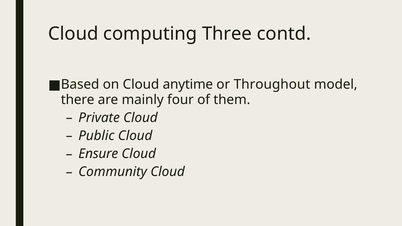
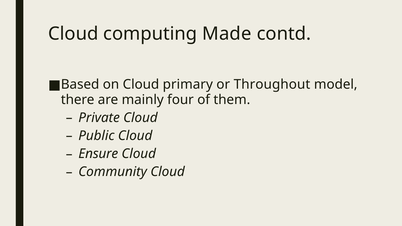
Three: Three -> Made (227, 34)
anytime: anytime -> primary (188, 85)
